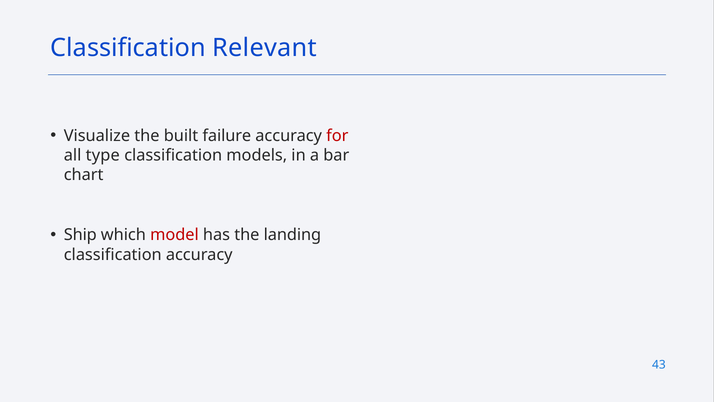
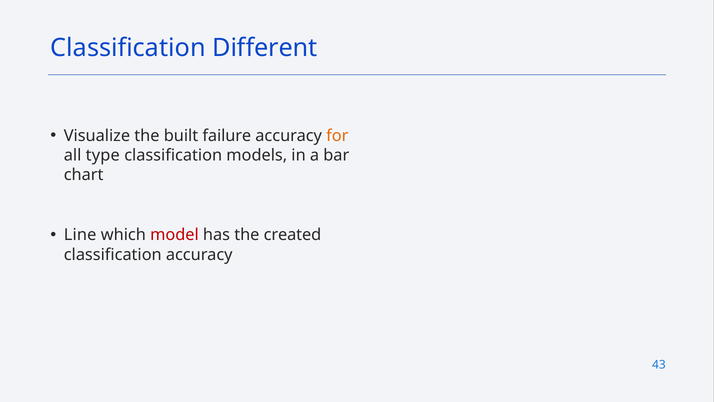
Relevant: Relevant -> Different (265, 48)
for colour: red -> orange (337, 136)
Ship: Ship -> Line (80, 235)
landing: landing -> created (292, 235)
